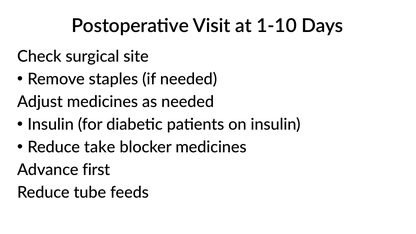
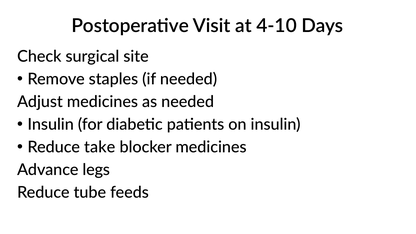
1-10: 1-10 -> 4-10 (277, 26)
first: first -> legs (96, 170)
